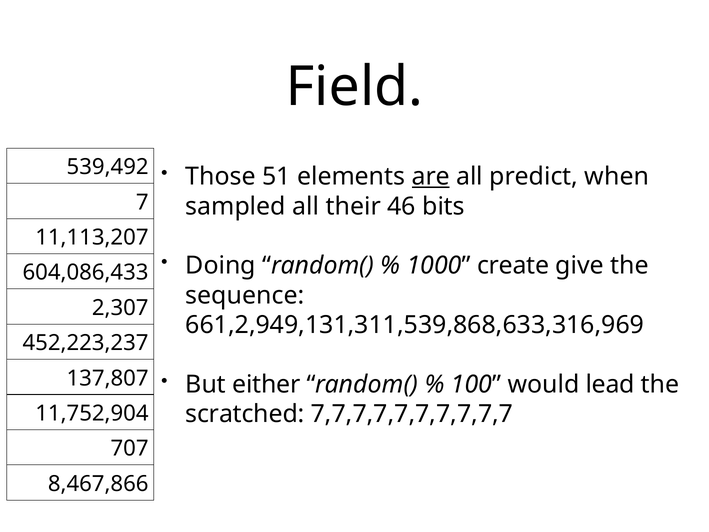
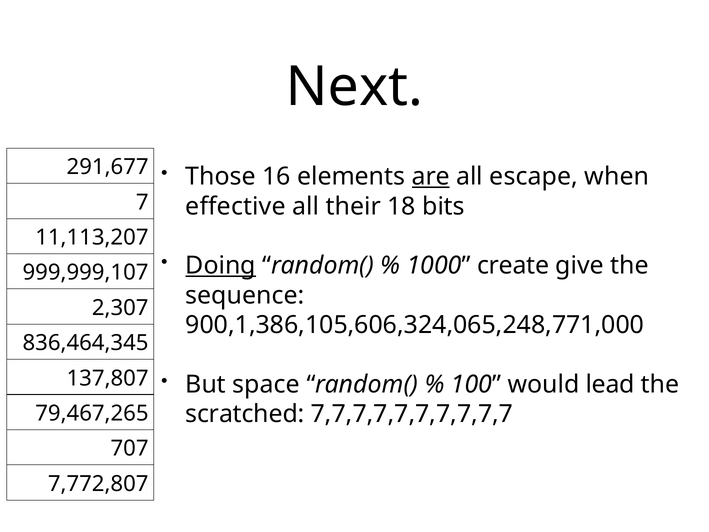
Field: Field -> Next (354, 87)
539,492: 539,492 -> 291,677 (108, 167)
51: 51 -> 16 (276, 176)
predict: predict -> escape (534, 176)
sampled: sampled -> effective (236, 206)
46: 46 -> 18 (401, 206)
Doing underline: none -> present (221, 265)
604,086,433: 604,086,433 -> 999,999,107 (86, 273)
661,2,949,131,311,539,868,633,316,969: 661,2,949,131,311,539,868,633,316,969 -> 900,1,386,105,606,324,065,248,771,000 (415, 325)
452,223,237: 452,223,237 -> 836,464,345 (86, 343)
either: either -> space (266, 384)
11,752,904: 11,752,904 -> 79,467,265 (92, 413)
8,467,866: 8,467,866 -> 7,772,807 (98, 484)
